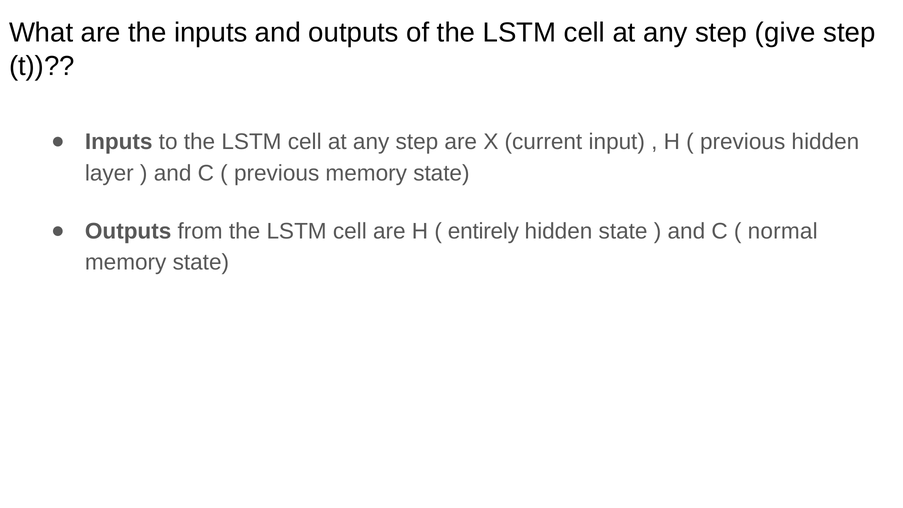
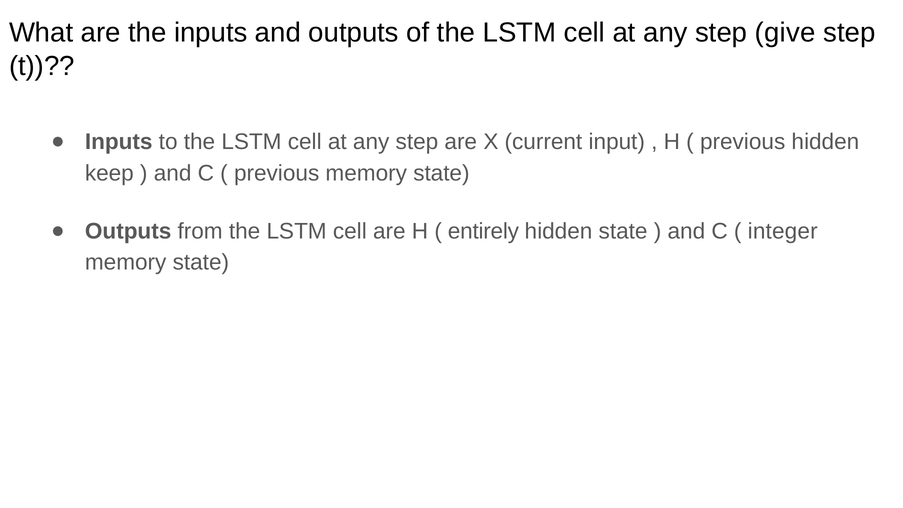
layer: layer -> keep (109, 173)
normal: normal -> integer (783, 231)
